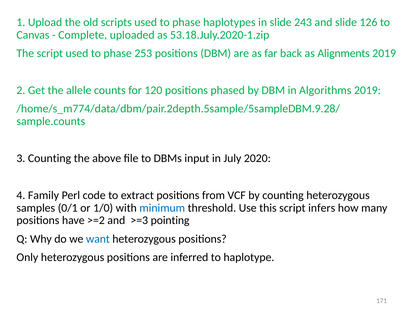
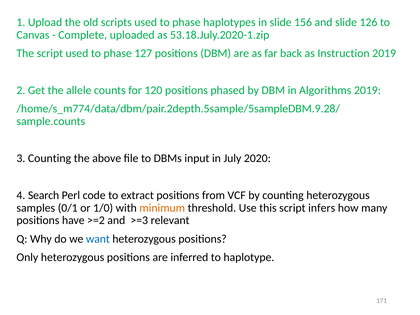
243: 243 -> 156 (303, 22)
253: 253 -> 127 (143, 53)
Alignments: Alignments -> Instruction (344, 53)
Family: Family -> Search (44, 195)
minimum colour: blue -> orange (162, 208)
pointing: pointing -> relevant (170, 220)
